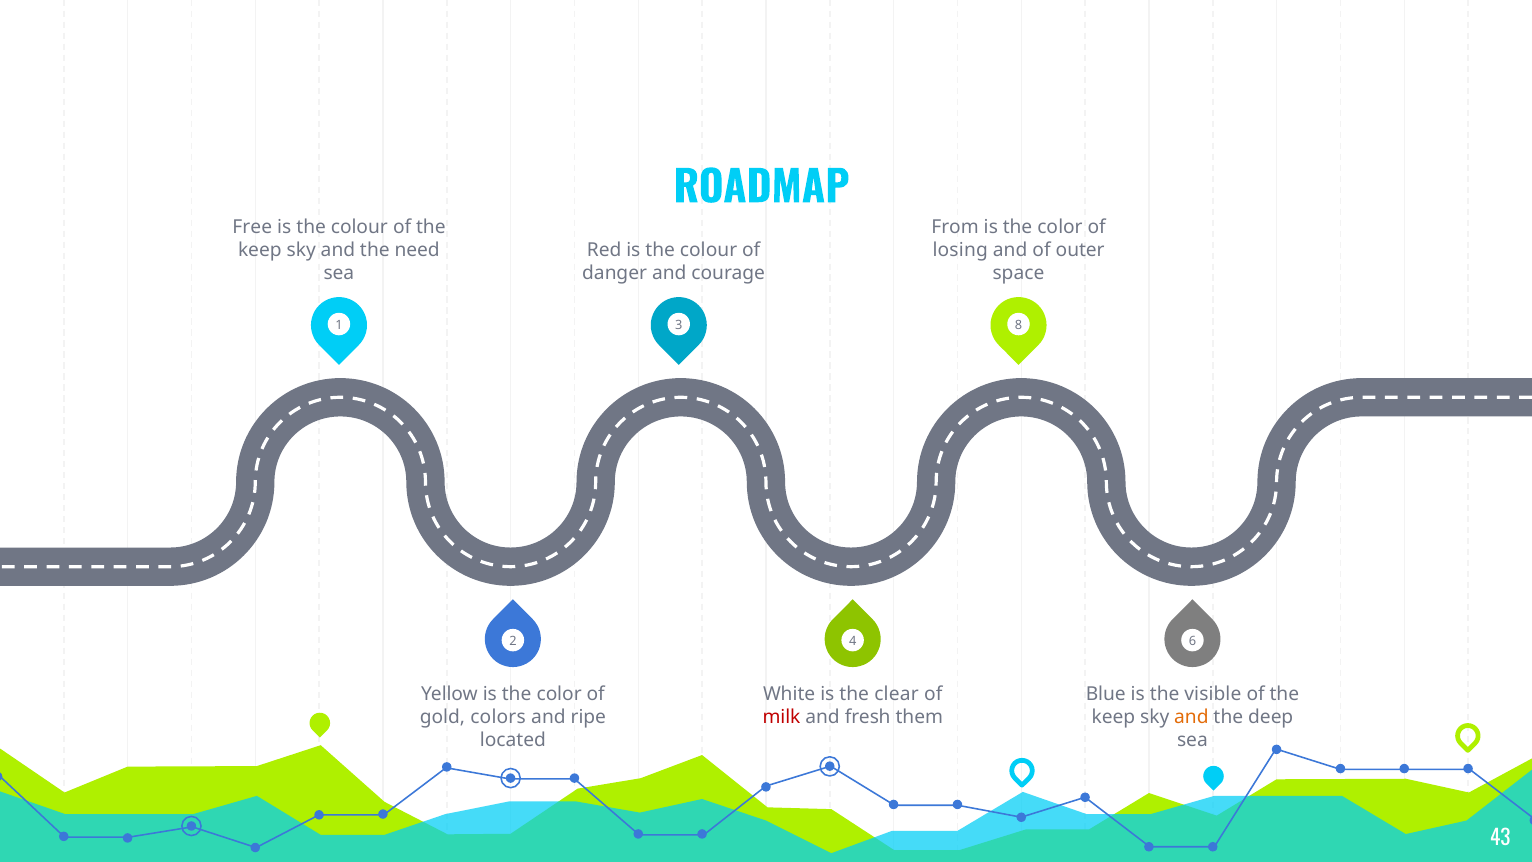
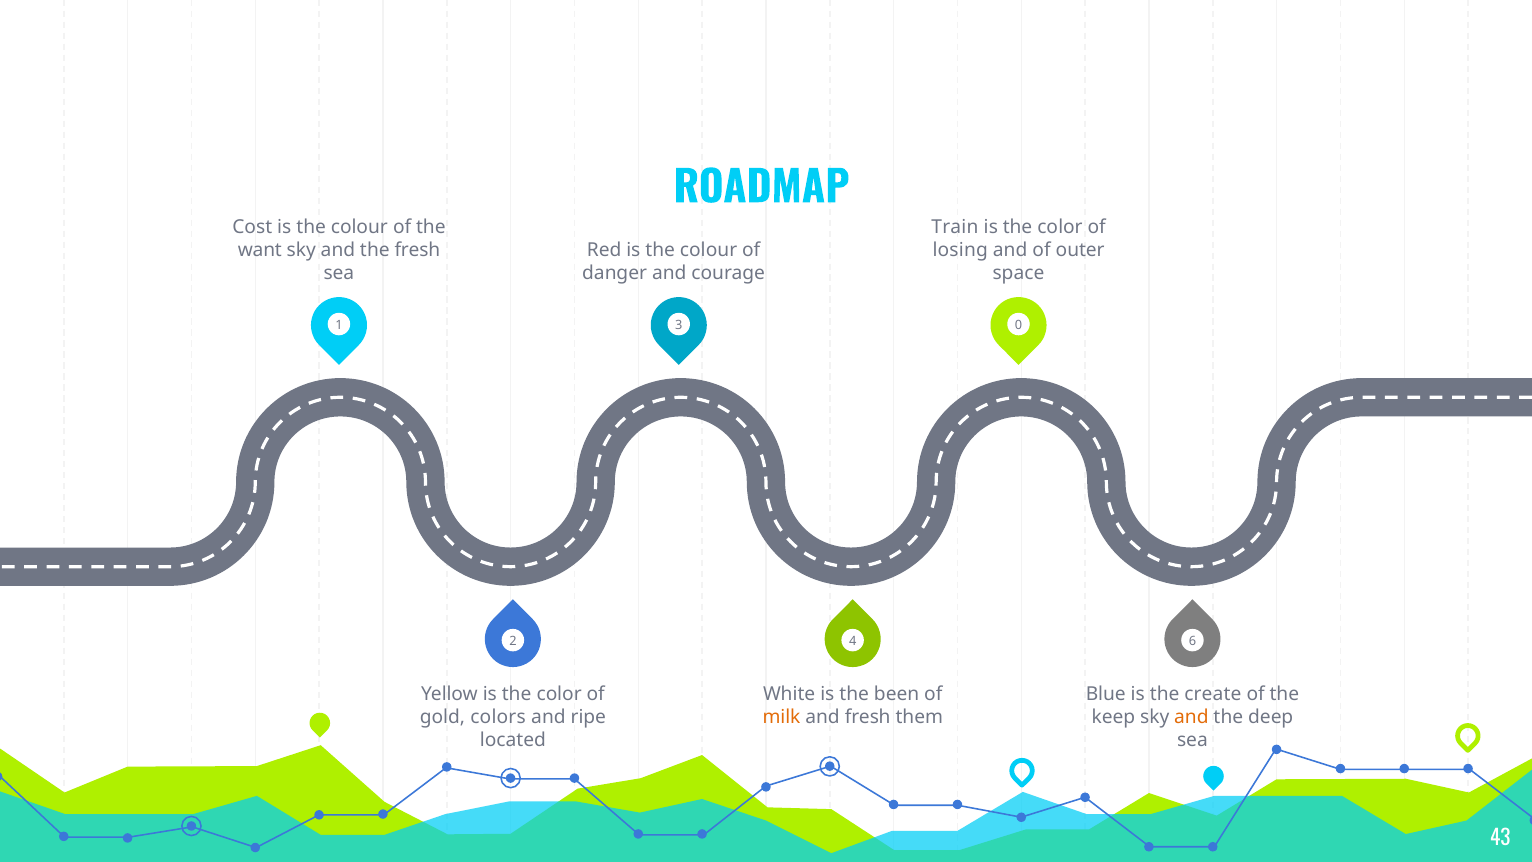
Free: Free -> Cost (252, 227)
From: From -> Train (955, 227)
keep: keep -> want (260, 250)
the need: need -> fresh (417, 250)
8: 8 -> 0 (1019, 325)
clear: clear -> been (897, 694)
visible: visible -> create (1213, 694)
milk colour: red -> orange (781, 717)
